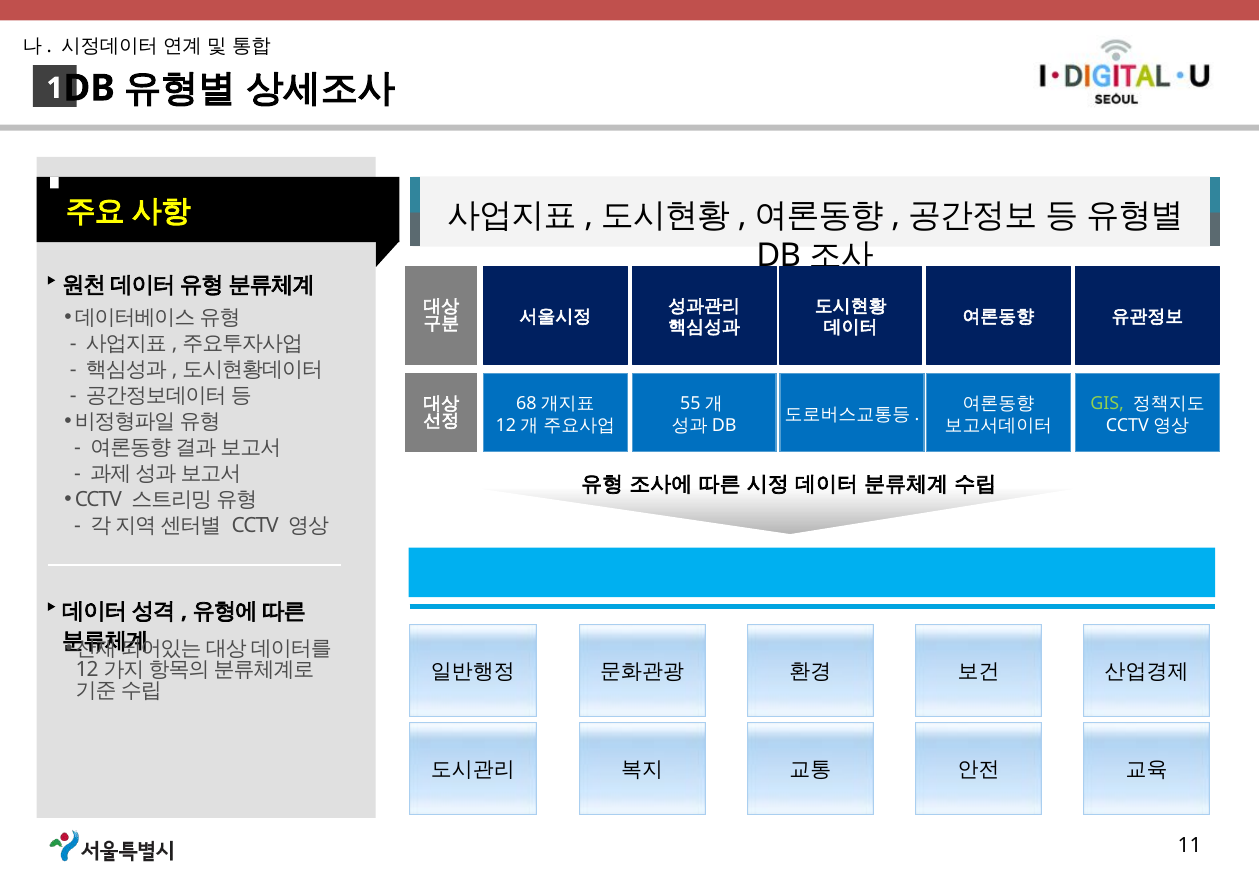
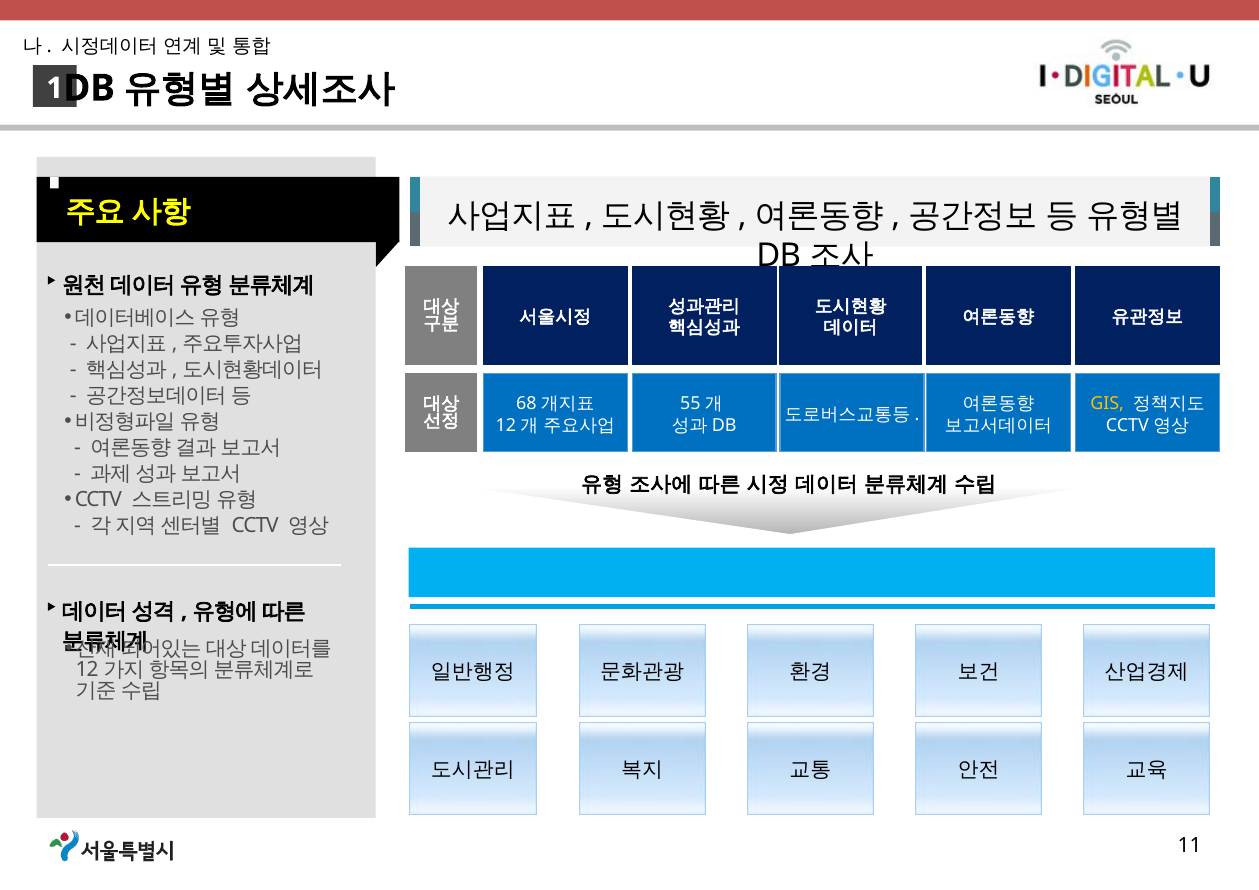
GIS colour: light green -> yellow (1107, 404)
